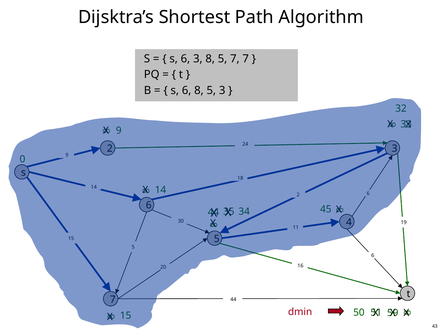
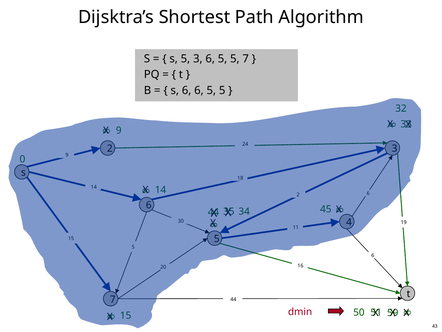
6: 6 -> 5 (185, 59)
3 8: 8 -> 6 (210, 59)
7: 7 -> 5 (235, 59)
6 8: 8 -> 6 (199, 90)
3: 3 -> 5 (222, 90)
